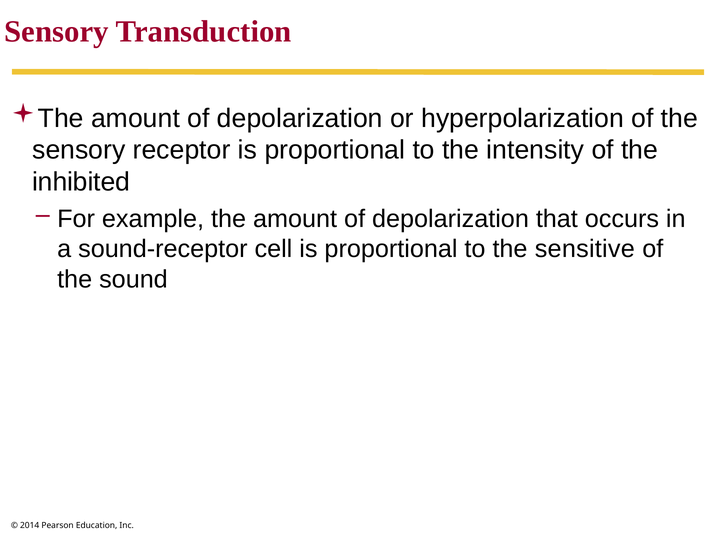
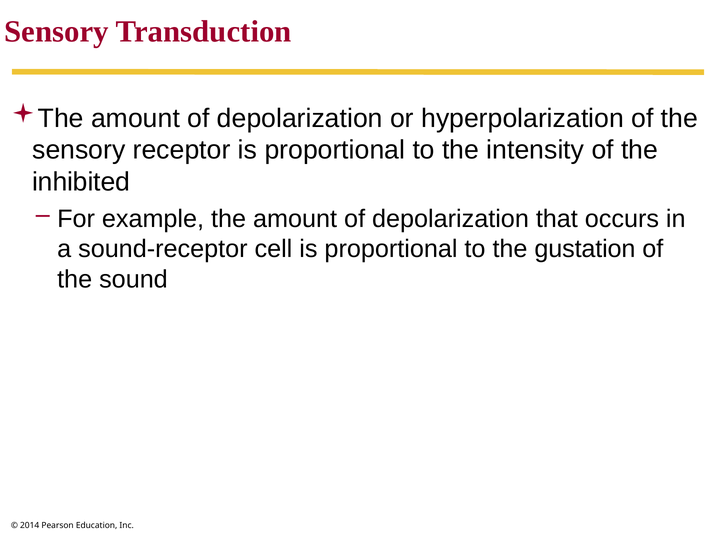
sensitive: sensitive -> gustation (585, 249)
